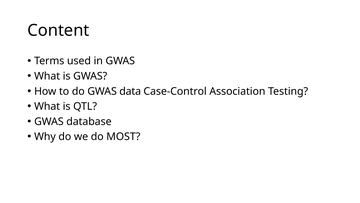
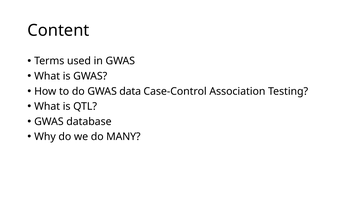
MOST: MOST -> MANY (123, 136)
